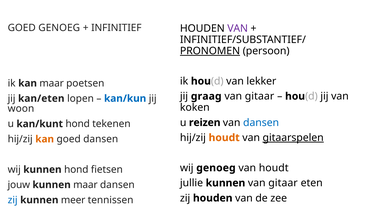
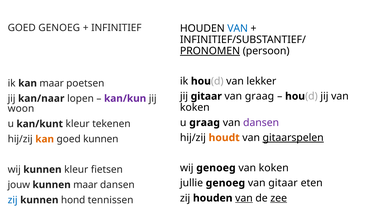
VAN colour: purple -> blue (238, 28)
jij graag: graag -> gitaar (206, 96)
gitaar: gitaar -> graag (260, 96)
kan/eten: kan/eten -> kan/naar (41, 99)
kan/kun colour: blue -> purple (125, 99)
u reizen: reizen -> graag (205, 123)
dansen colour: blue -> purple (261, 123)
kan/kunt hond: hond -> kleur (78, 124)
goed dansen: dansen -> kunnen (101, 139)
houdt: houdt -> koken (274, 168)
kunnen hond: hond -> kleur (76, 170)
jullie kunnen: kunnen -> genoeg (225, 183)
van underline: none -> present (244, 198)
zee underline: none -> present (279, 198)
meer: meer -> hond (73, 200)
